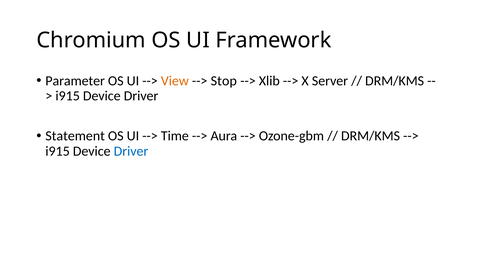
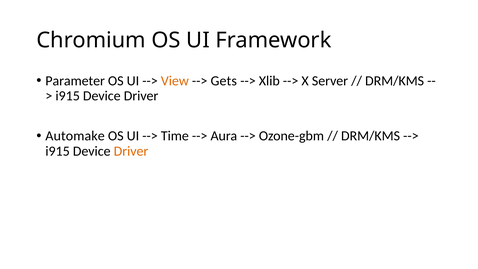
Stop: Stop -> Gets (224, 81)
Statement: Statement -> Automake (75, 136)
Driver colour: blue -> orange (131, 151)
